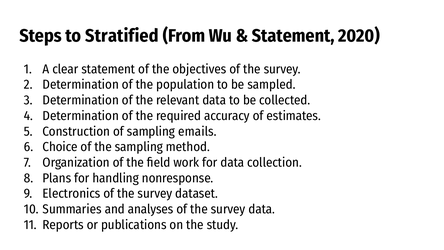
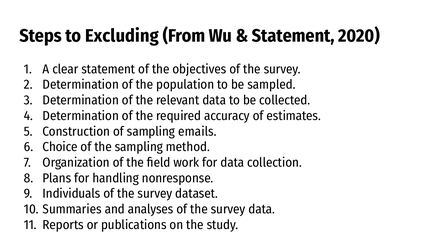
Stratified: Stratified -> Excluding (122, 36)
Electronics: Electronics -> Individuals (72, 193)
